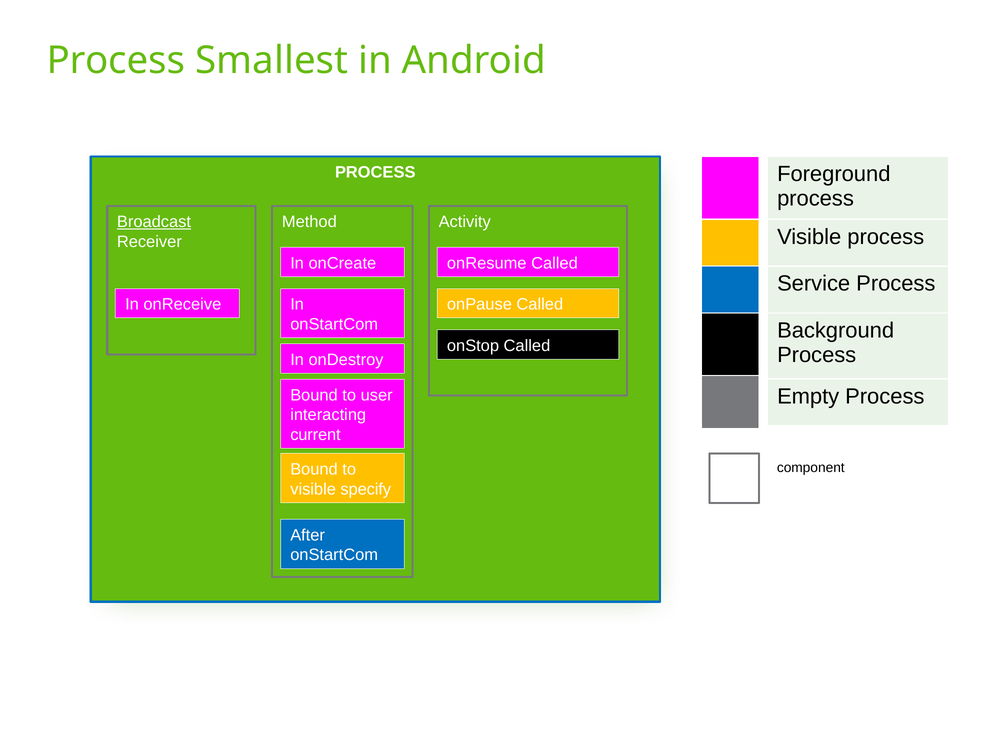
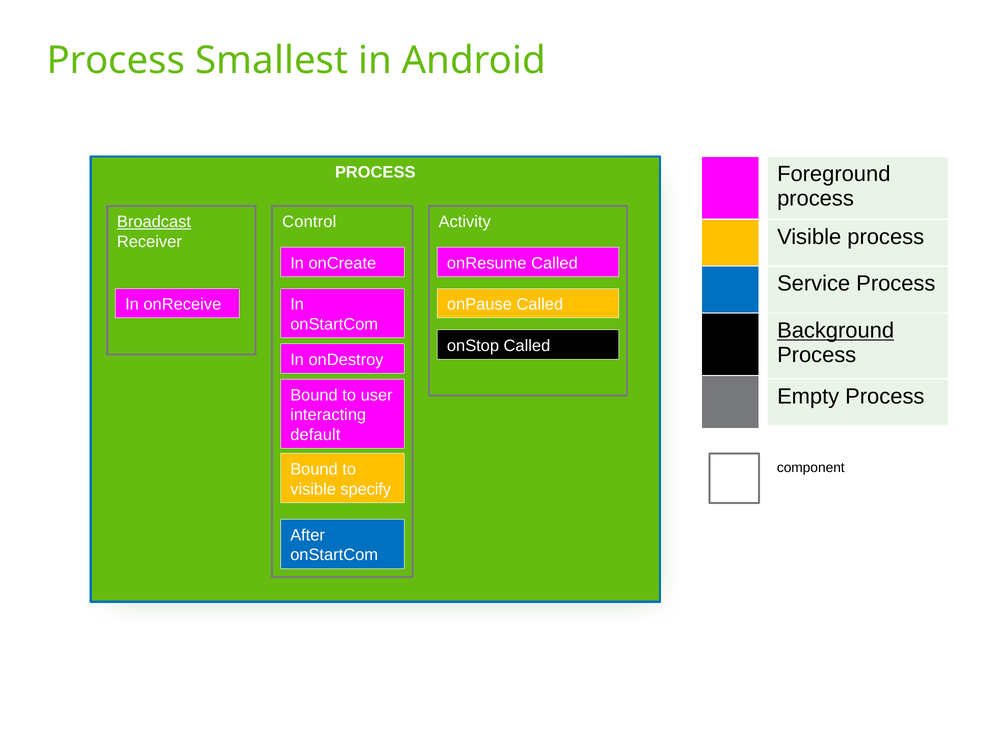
Method: Method -> Control (309, 222)
Background underline: none -> present (836, 331)
current: current -> default (315, 435)
